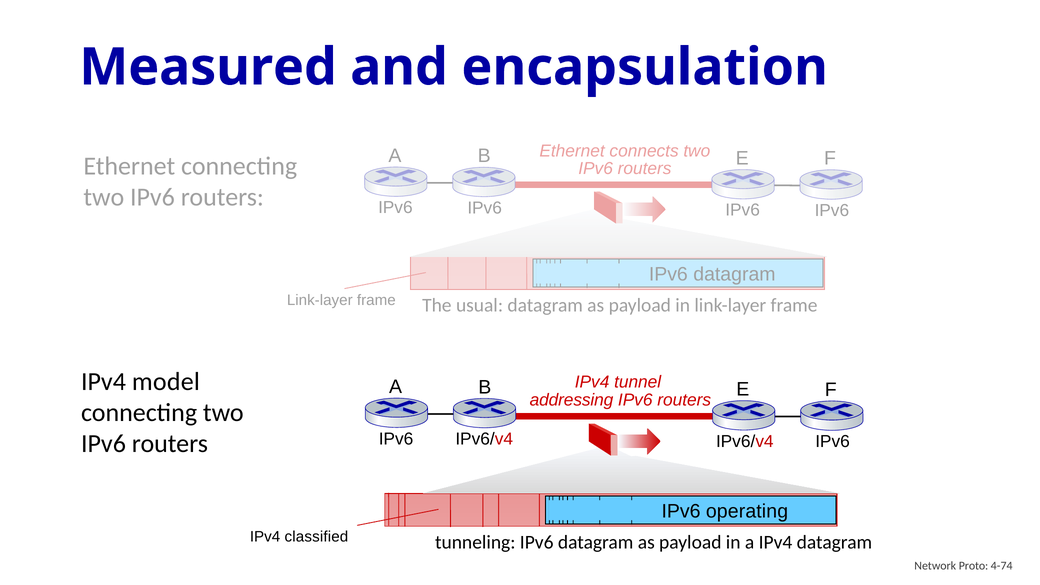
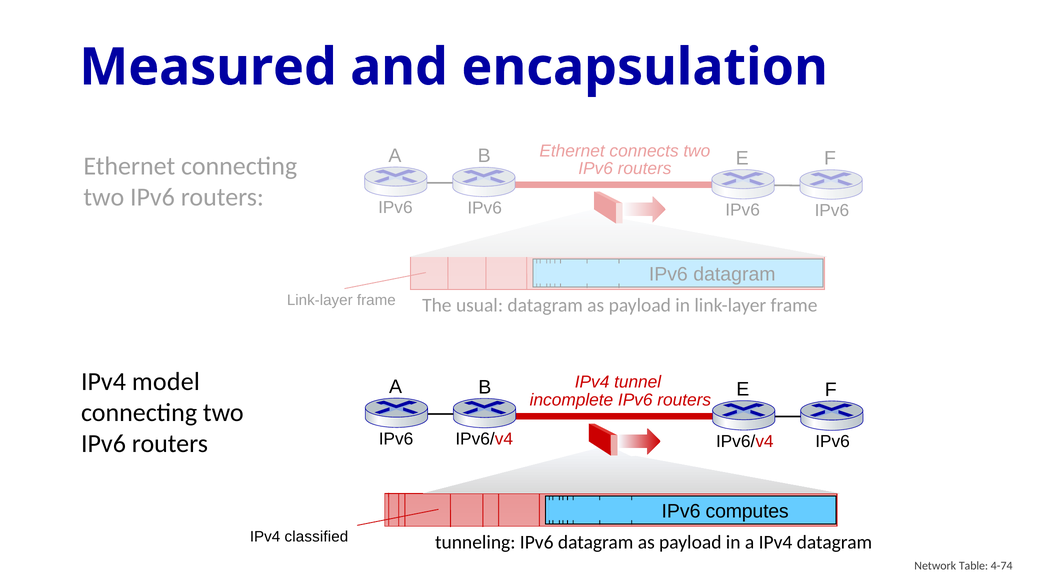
addressing: addressing -> incomplete (571, 400)
operating: operating -> computes (747, 511)
Proto: Proto -> Table (974, 566)
